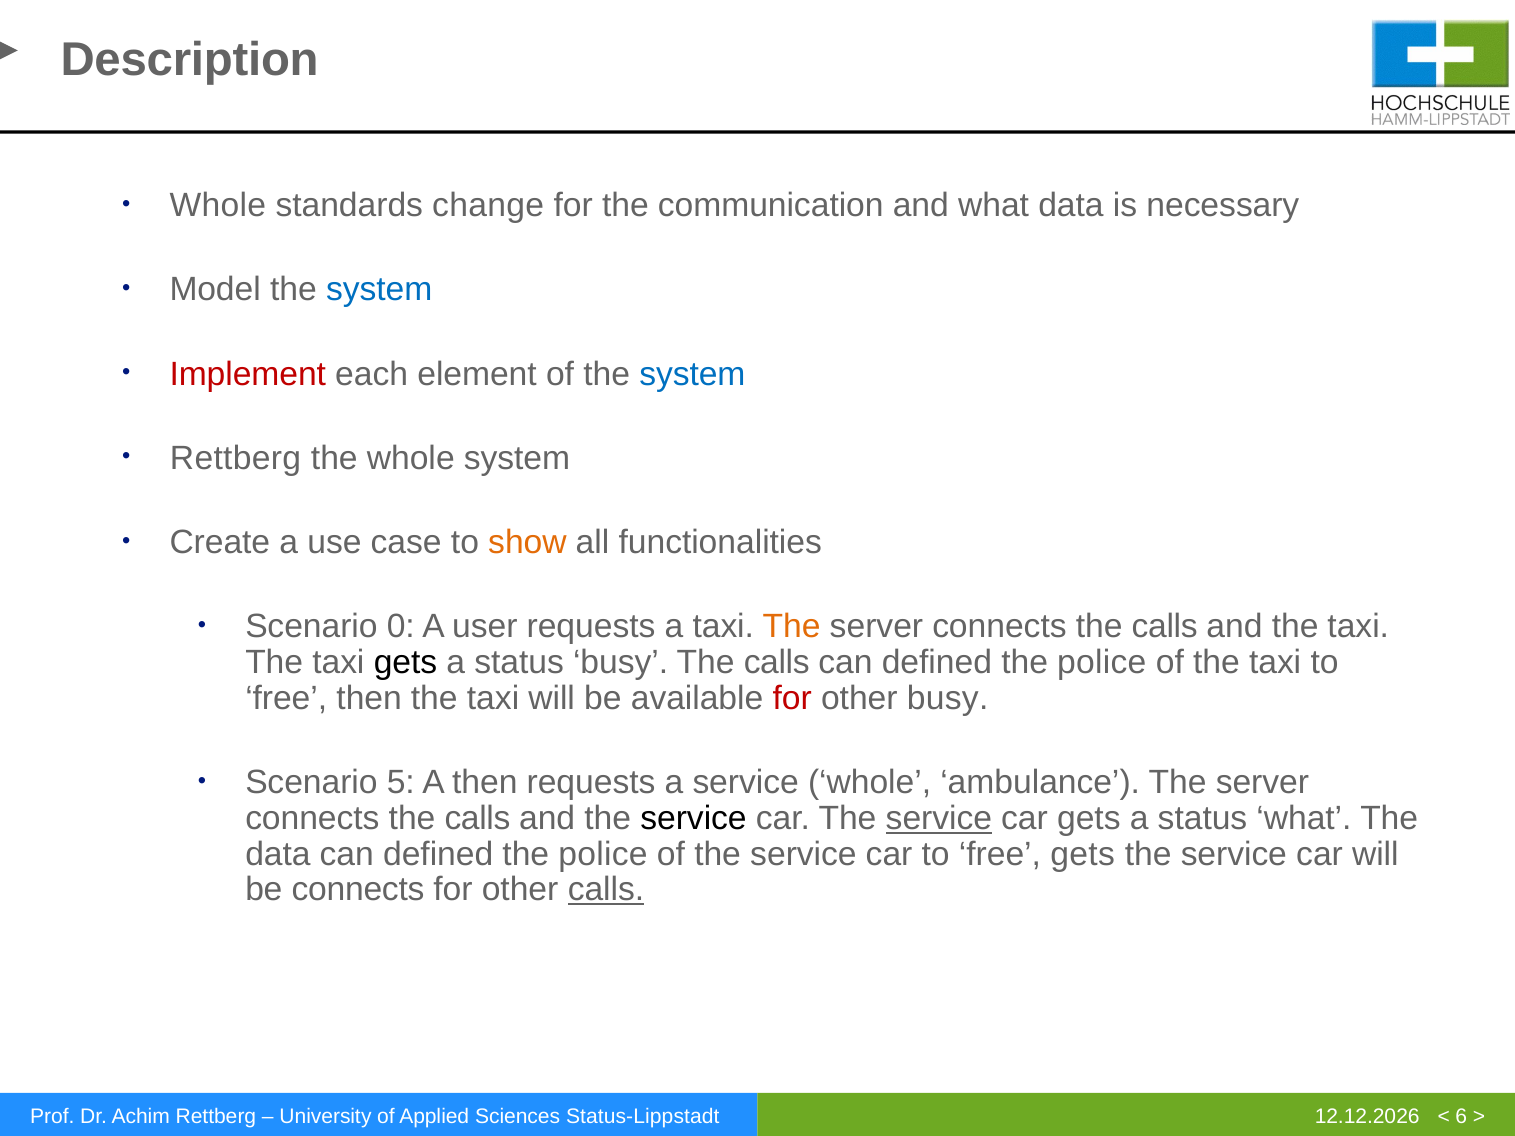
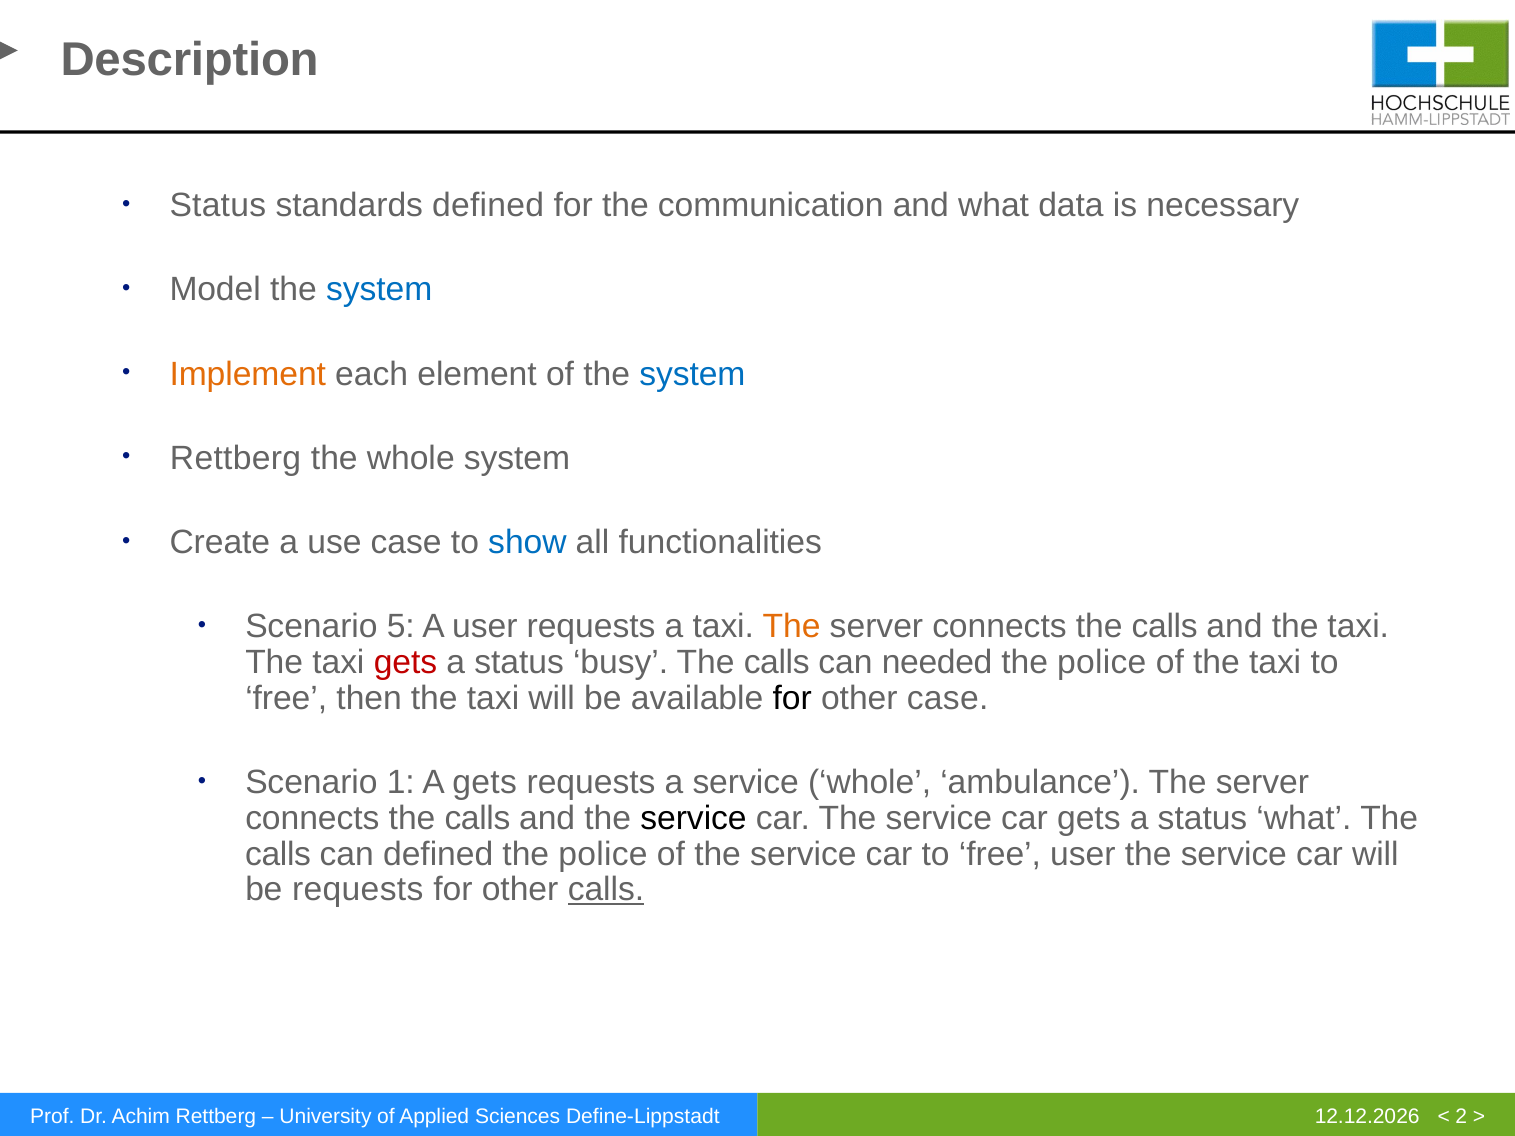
Whole: Whole -> Status (218, 206)
standards change: change -> defined (488, 206)
Implement colour: red -> orange (248, 374)
show colour: orange -> blue (527, 543)
0: 0 -> 5 (401, 627)
gets colour: black -> red (405, 663)
defined: defined -> needed (937, 663)
for colour: red -> black (792, 698)
other busy: busy -> case (948, 698)
5: 5 -> 1 (401, 783)
A then: then -> gets (485, 783)
service underline: present -> none (939, 818)
data: data -> calls (278, 854)
free gets: gets -> user (1083, 854)
be connects: connects -> requests (358, 890)
Status-Lippstadt: Status-Lippstadt -> Define-Lippstadt (643, 1117)
6: 6 -> 2 (1461, 1117)
